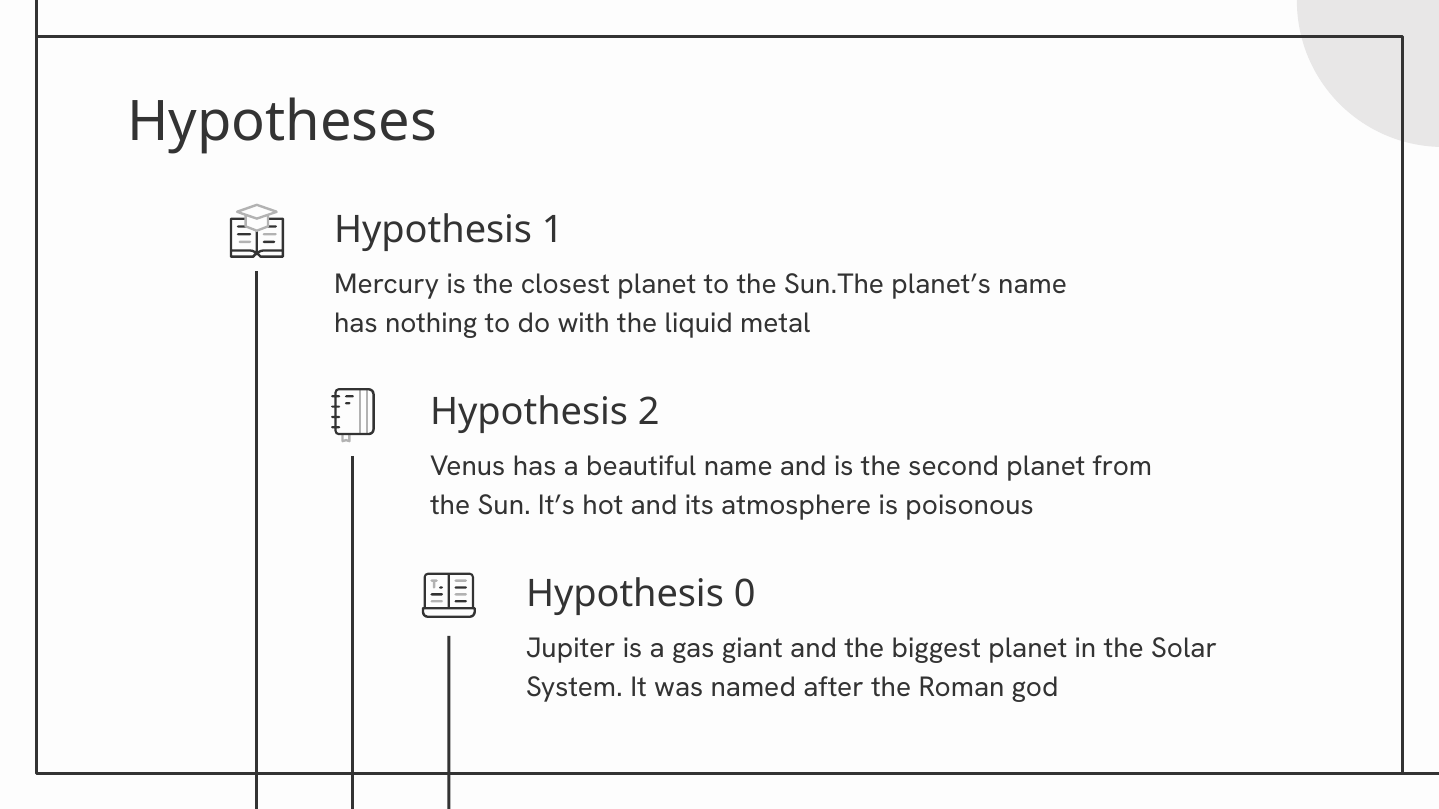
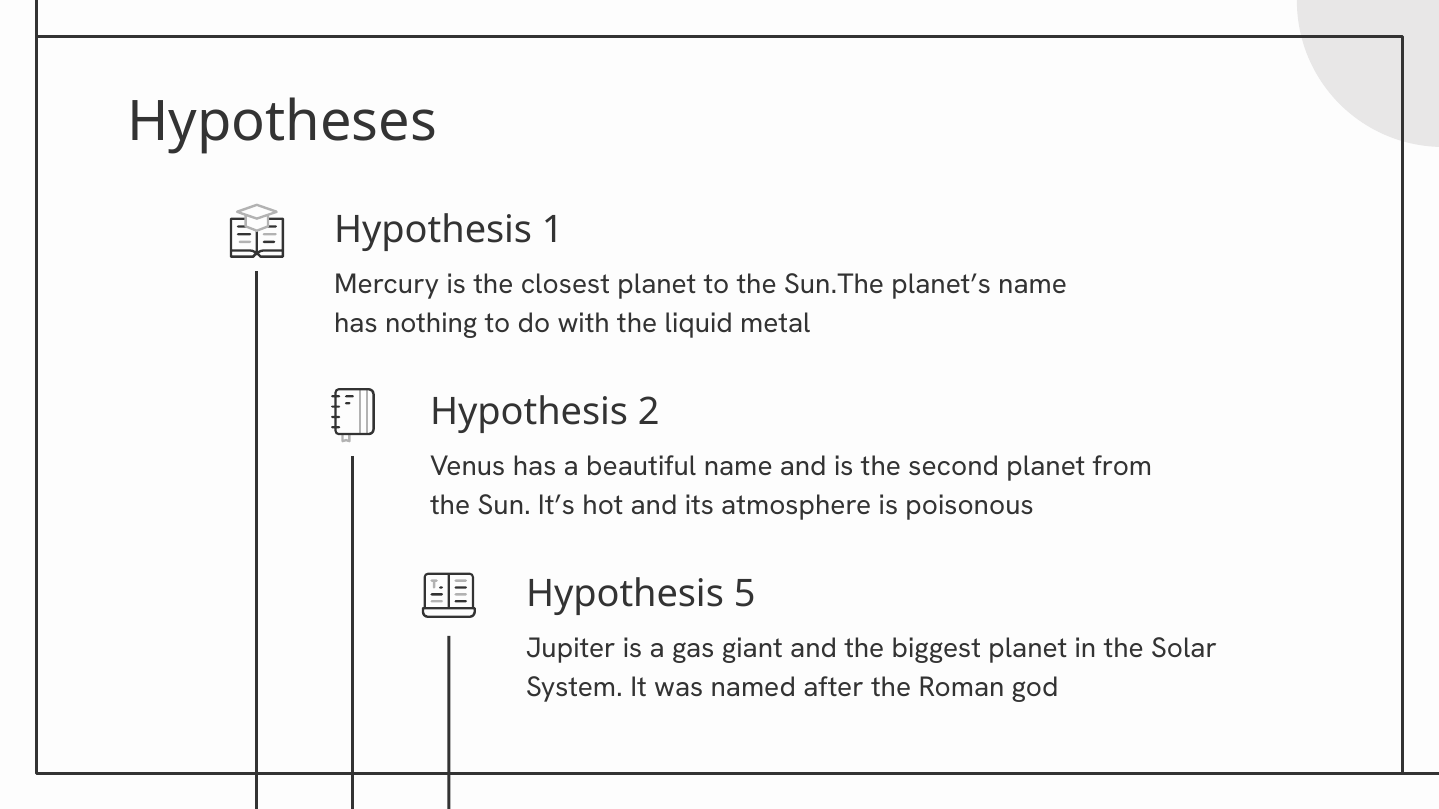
0: 0 -> 5 (745, 595)
